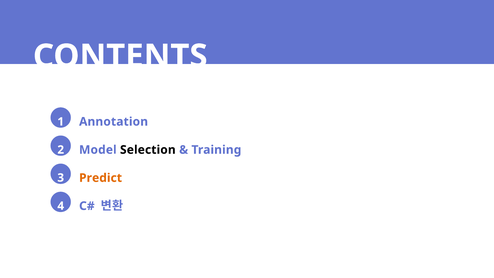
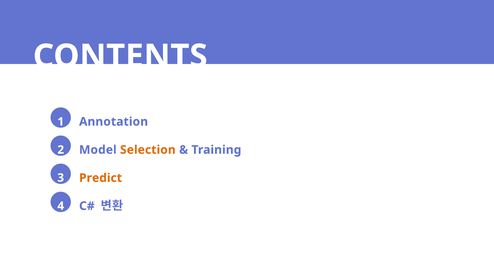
Selection colour: black -> orange (148, 150)
